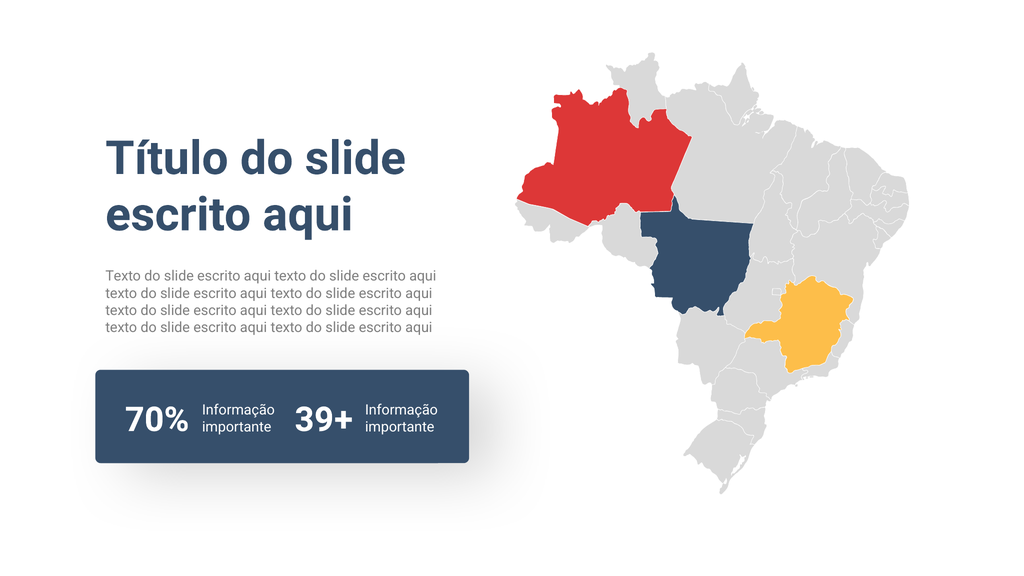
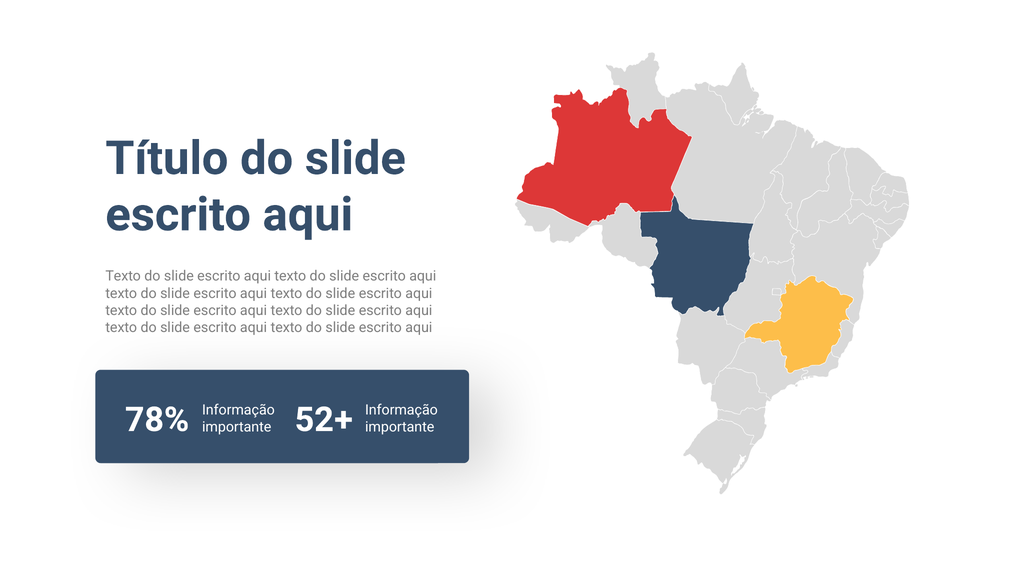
70%: 70% -> 78% (157, 420)
39+: 39+ -> 52+ (324, 420)
